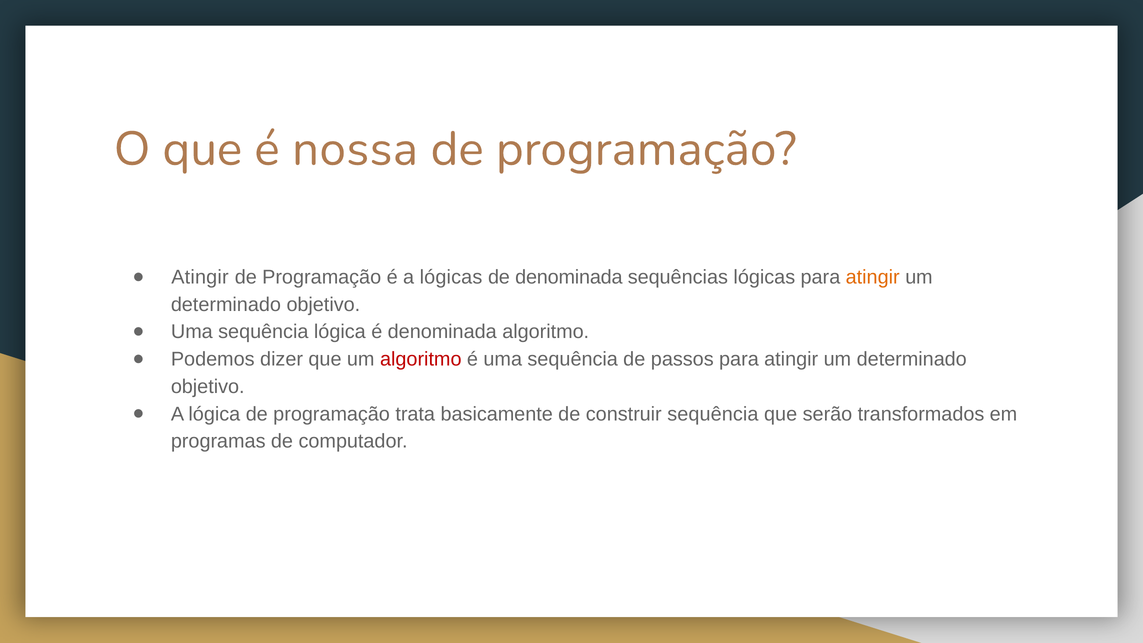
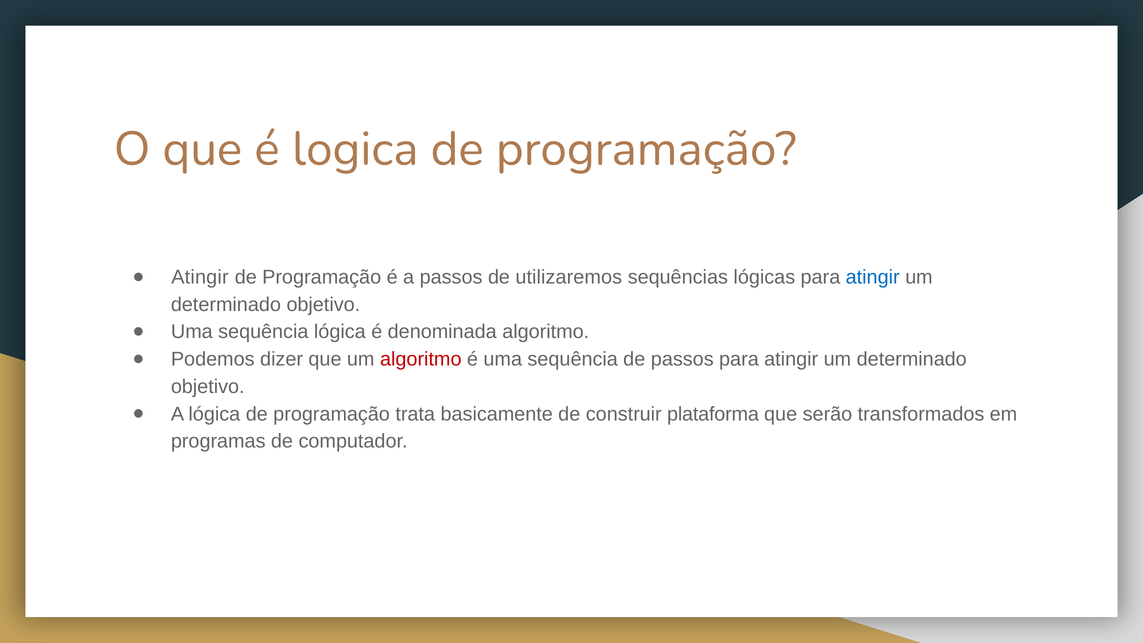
nossa: nossa -> logica (355, 149)
a lógicas: lógicas -> passos (451, 277)
de denominada: denominada -> utilizaremos (569, 277)
atingir colour: orange -> blue (873, 277)
construir sequência: sequência -> plataforma (713, 414)
